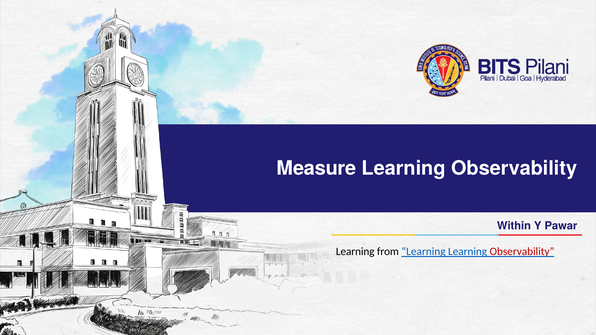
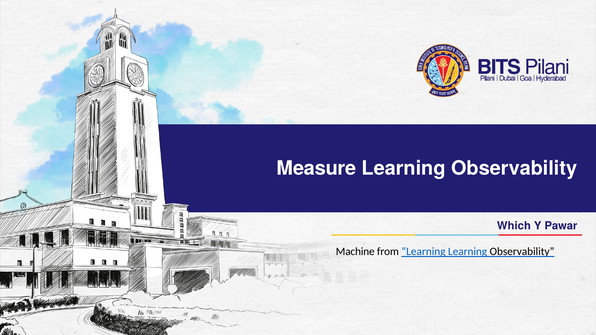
Within: Within -> Which (514, 226)
Learning: Learning -> Machine (355, 252)
Observability colour: red -> black (522, 252)
